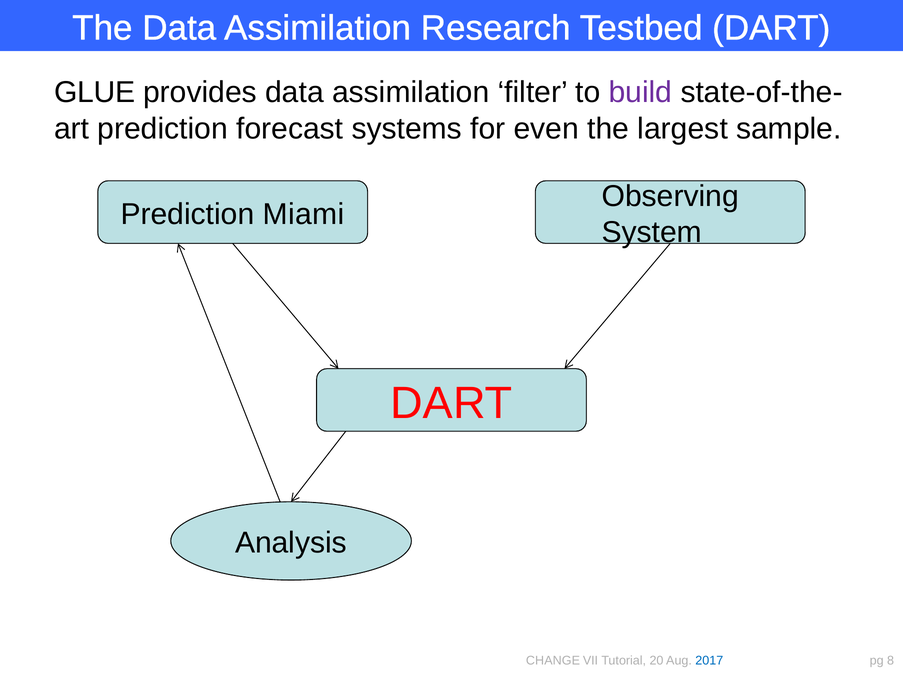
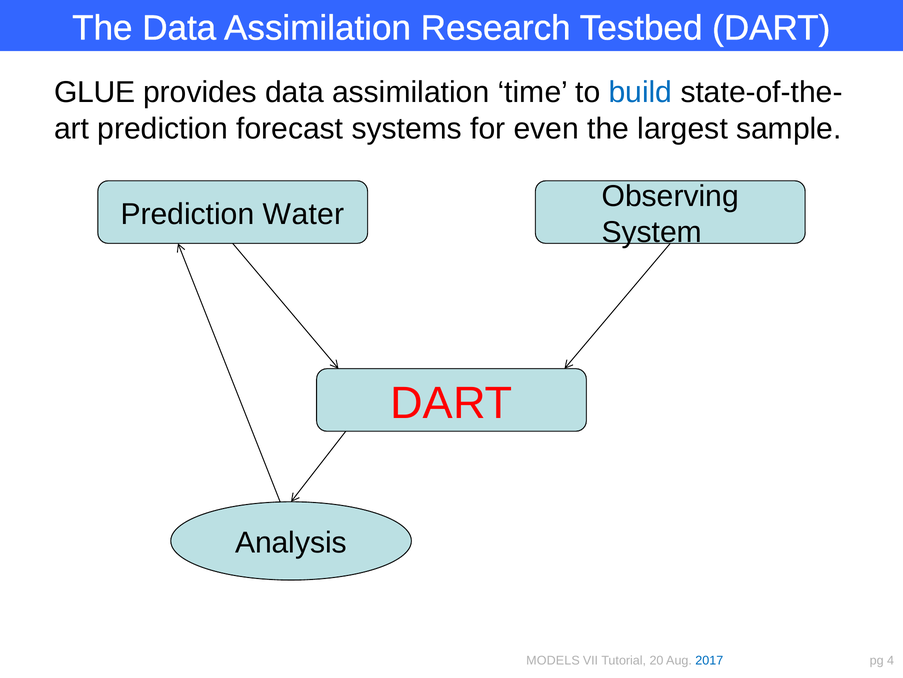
filter: filter -> time (533, 92)
build colour: purple -> blue (640, 92)
Miami: Miami -> Water (304, 214)
CHANGE: CHANGE -> MODELS (553, 660)
8: 8 -> 4 (891, 660)
